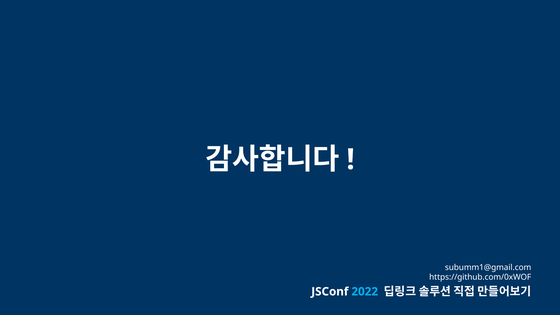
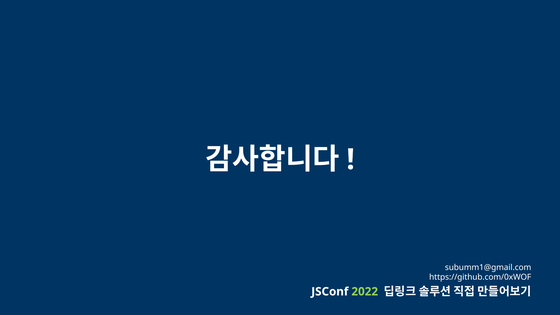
2022 colour: light blue -> light green (365, 292)
